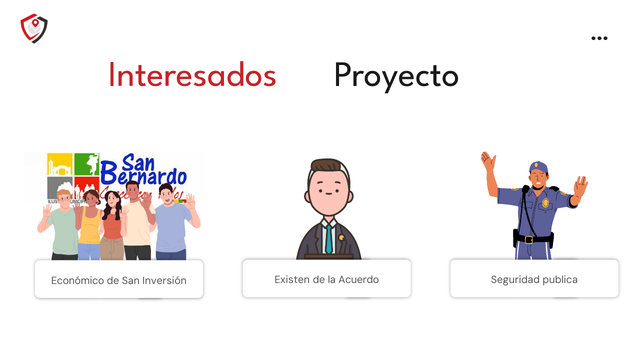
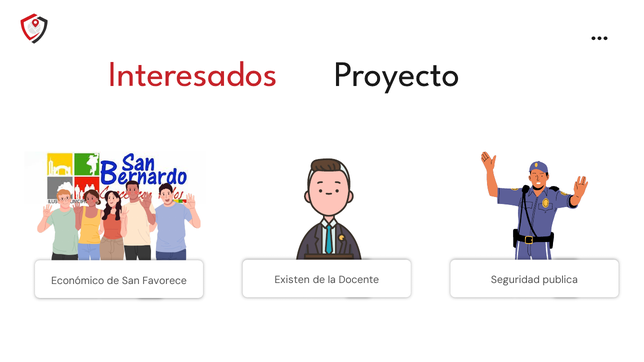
Acuerdo: Acuerdo -> Docente (359, 280)
Inversión: Inversión -> Favorece (165, 281)
